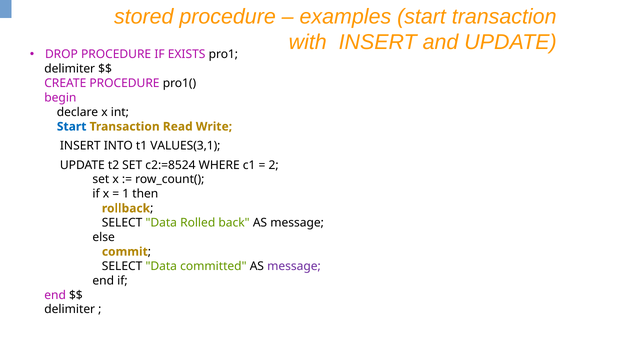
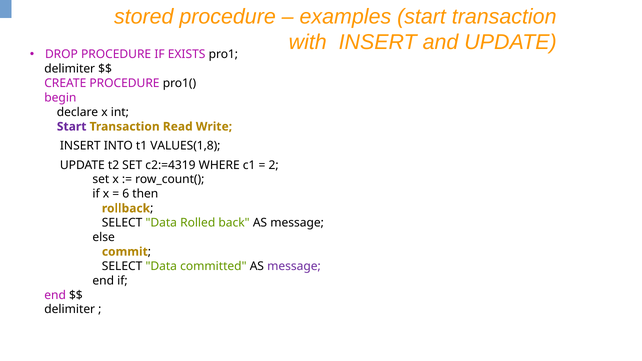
Start colour: blue -> purple (72, 127)
VALUES(3,1: VALUES(3,1 -> VALUES(1,8 (185, 146)
c2:=8524: c2:=8524 -> c2:=4319 (170, 165)
1: 1 -> 6 (126, 194)
